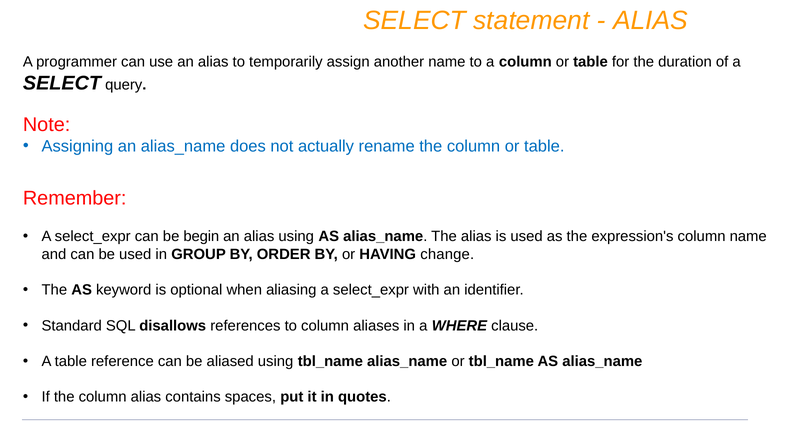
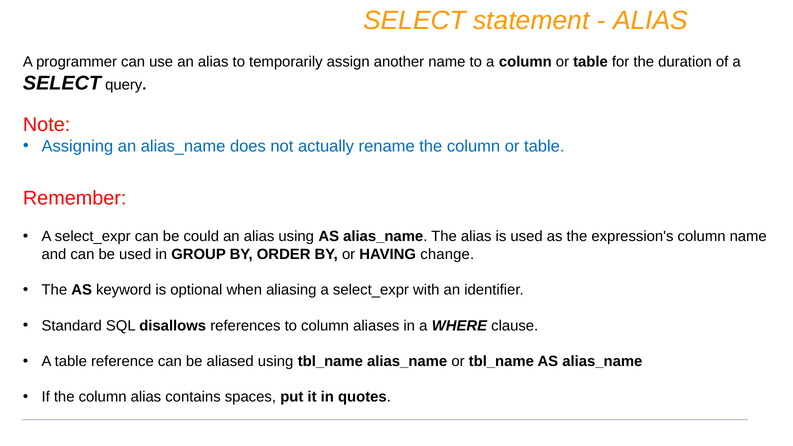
begin: begin -> could (201, 237)
